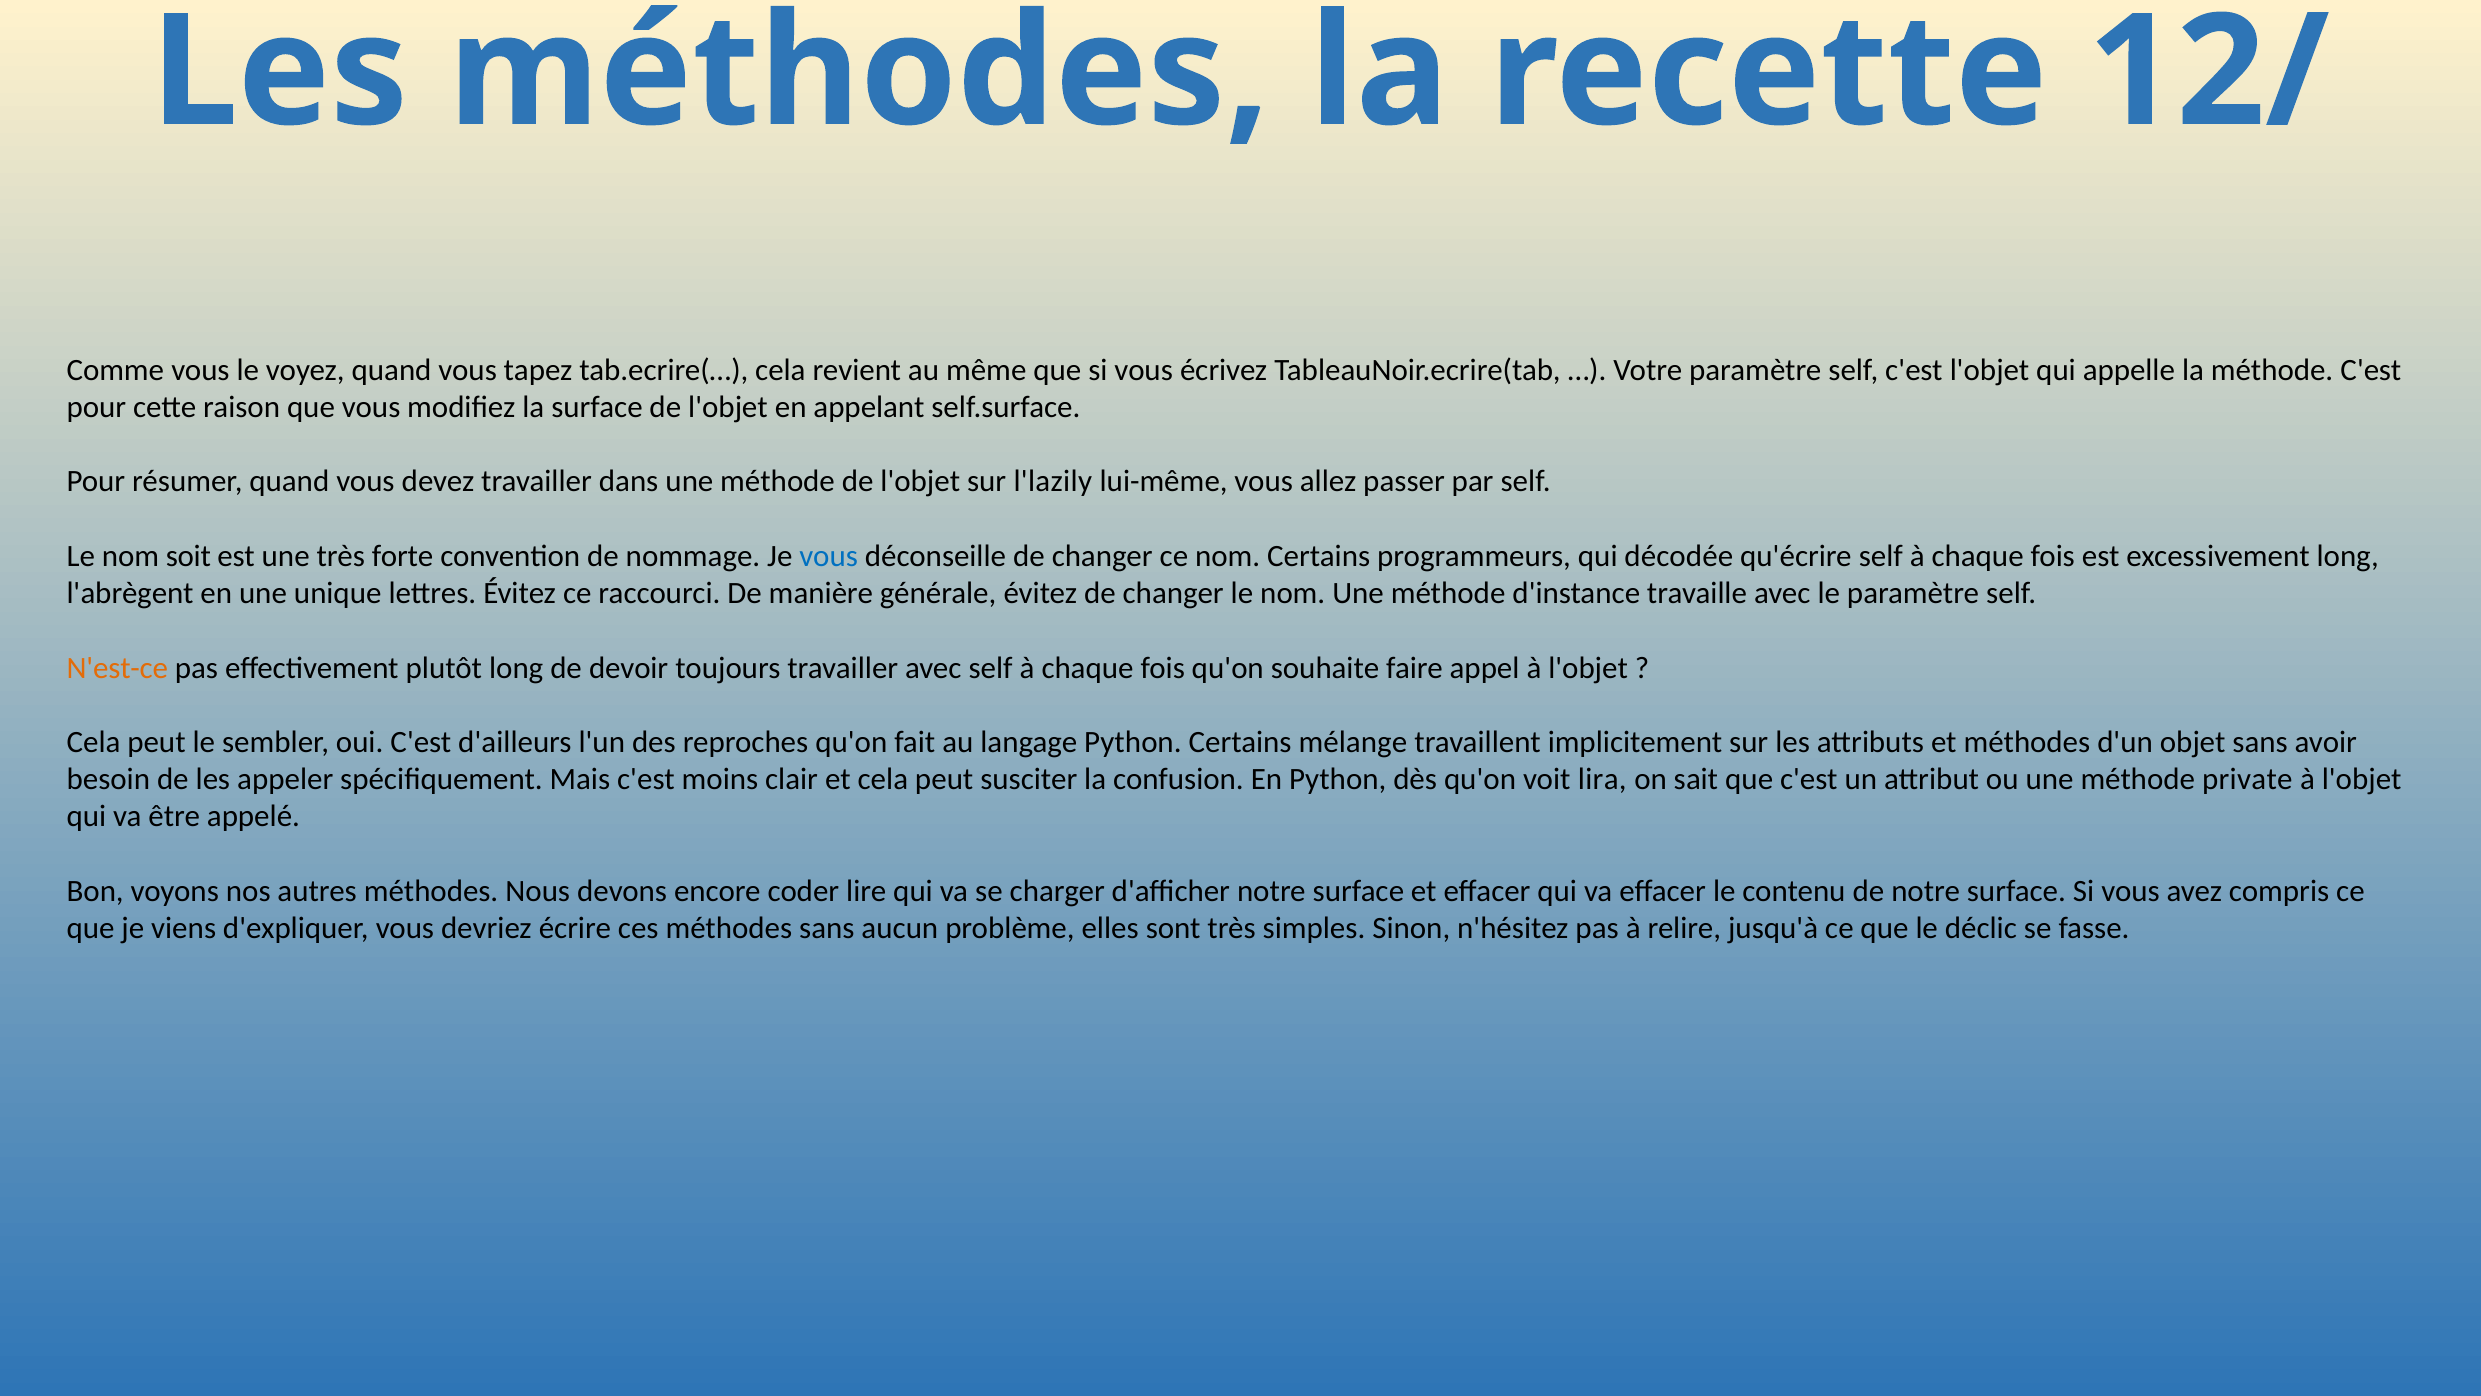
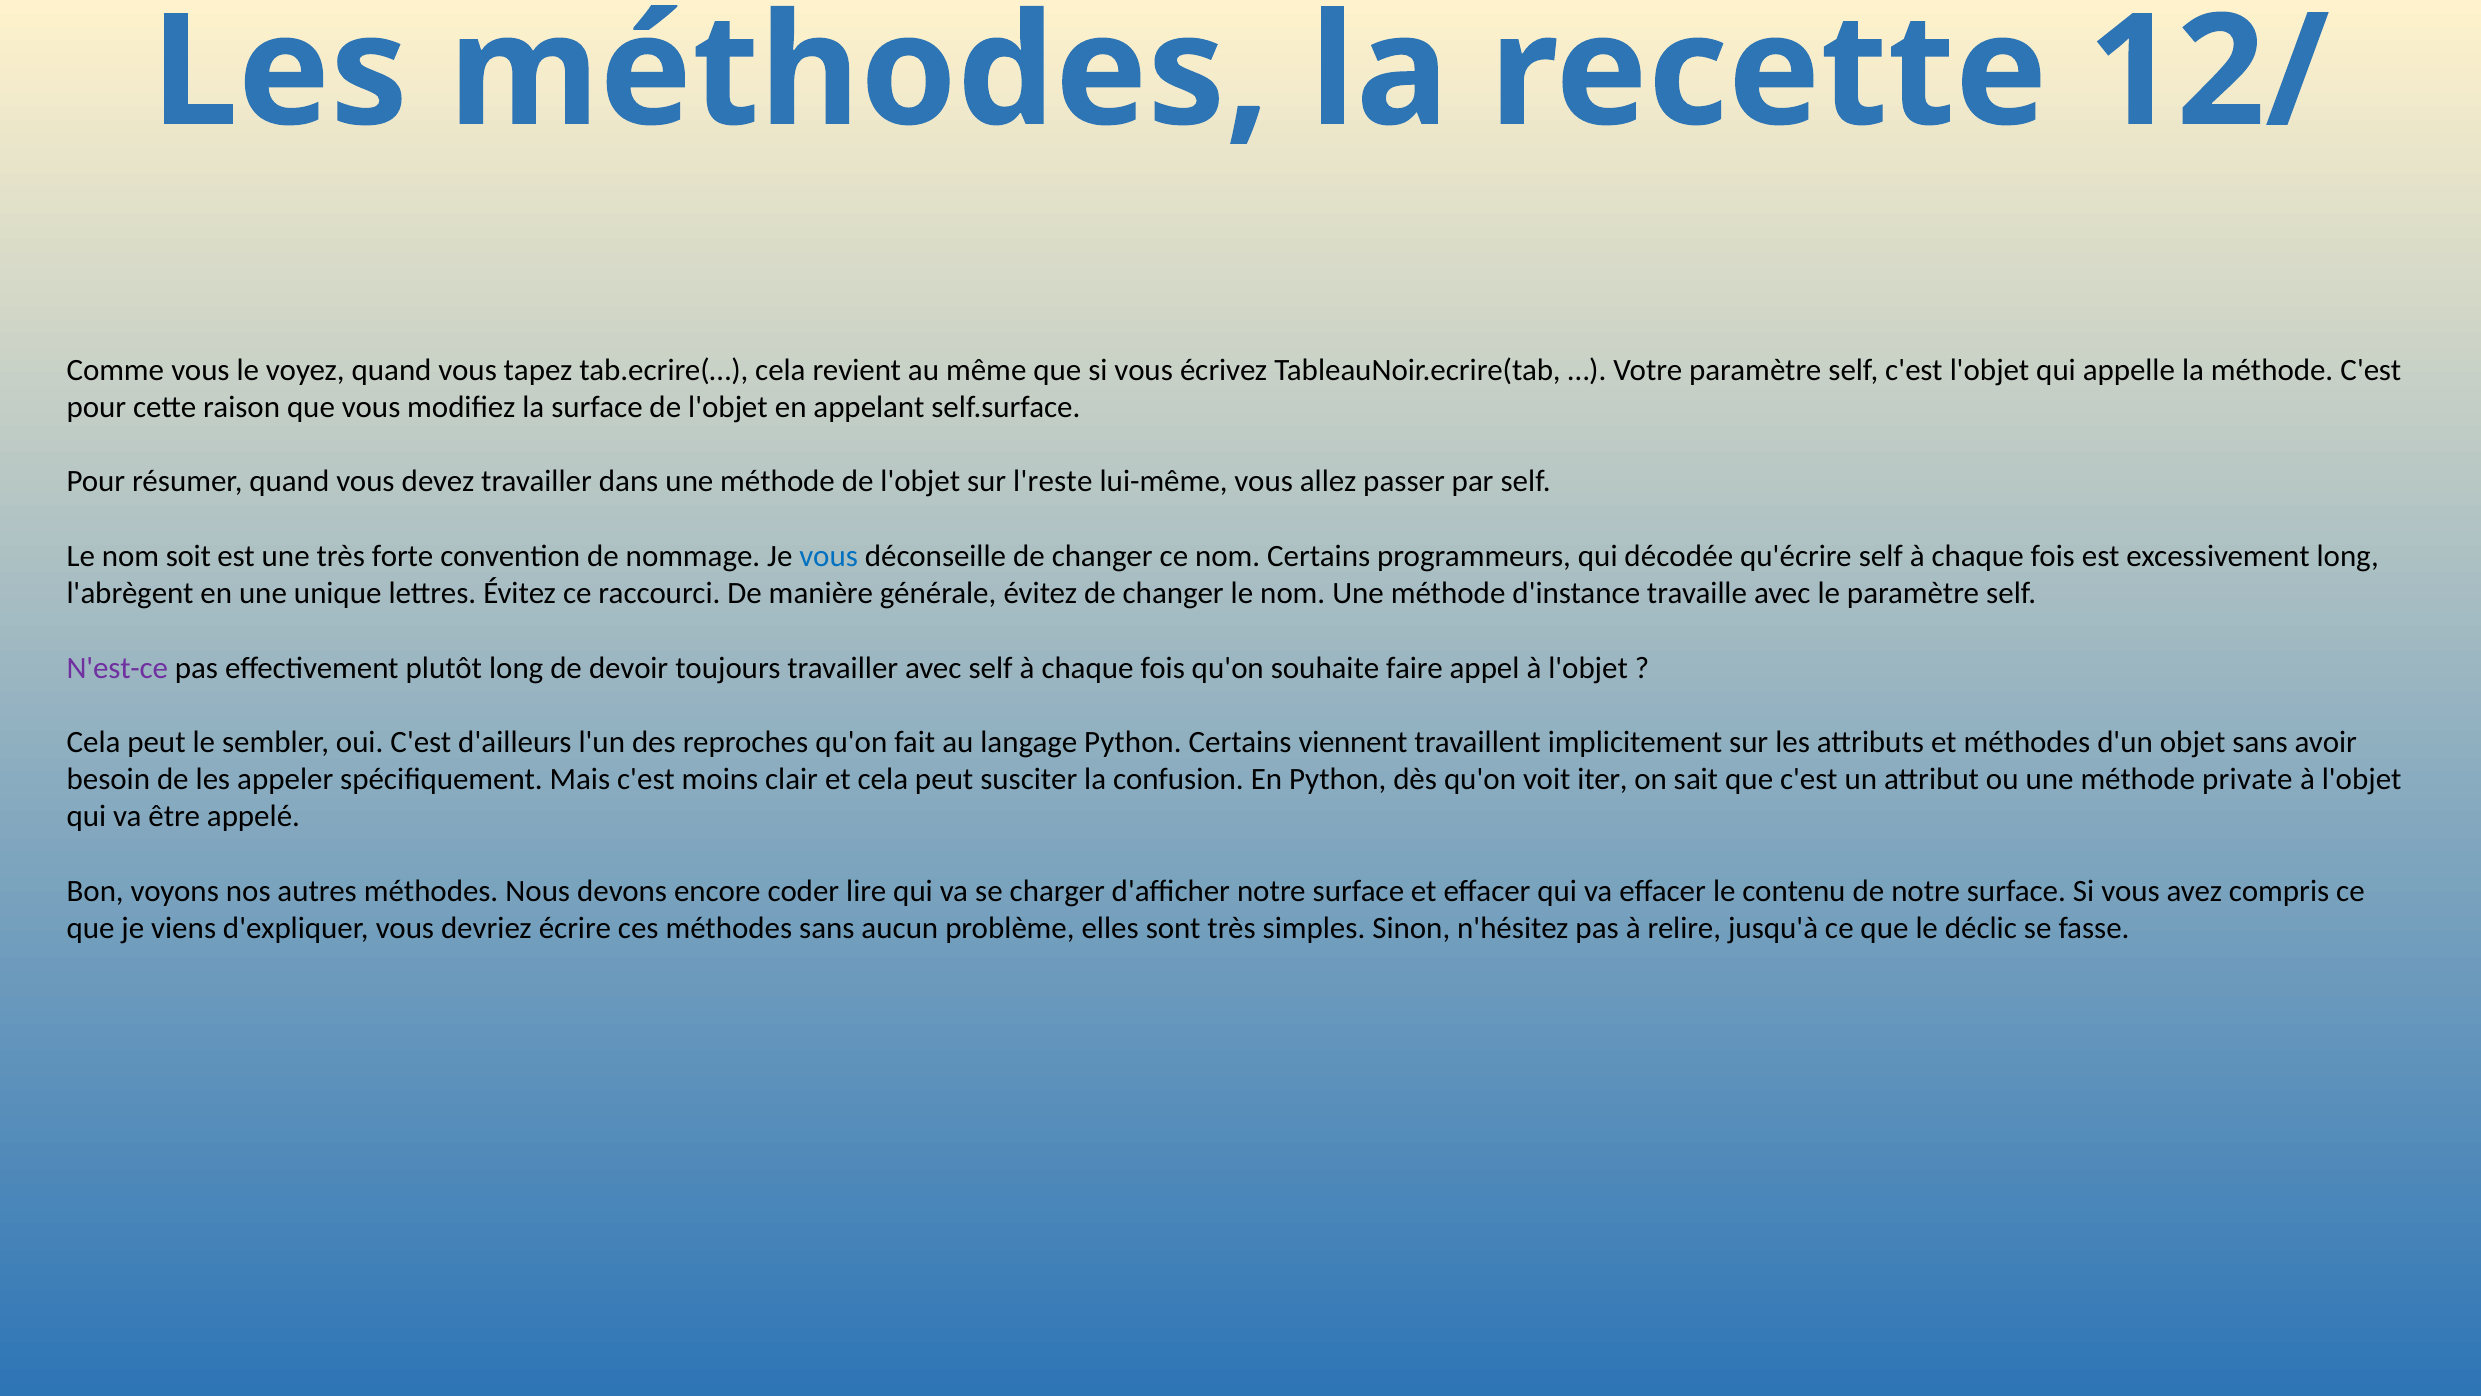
l'lazily: l'lazily -> l'reste (1053, 482)
N'est-ce colour: orange -> purple (117, 668)
mélange: mélange -> viennent (1353, 742)
lira: lira -> iter (1603, 779)
